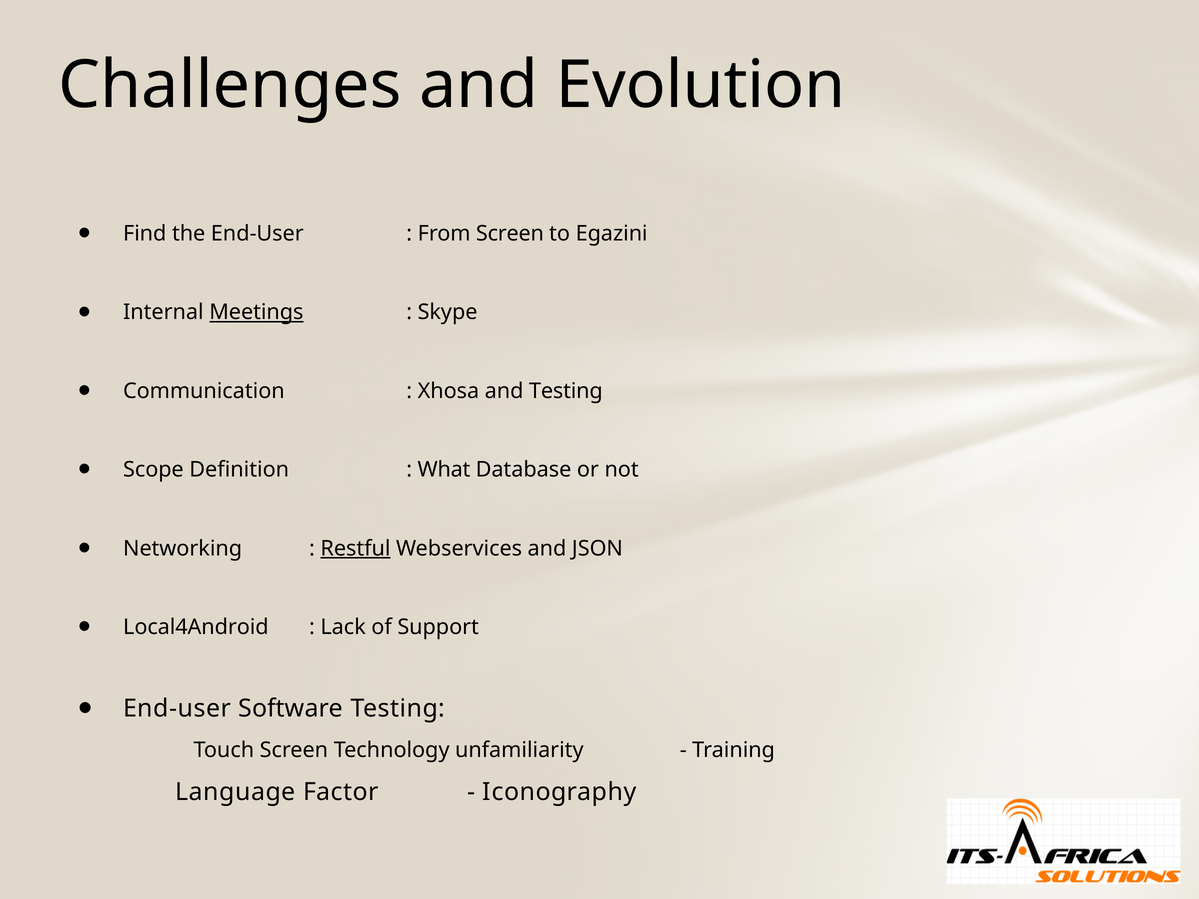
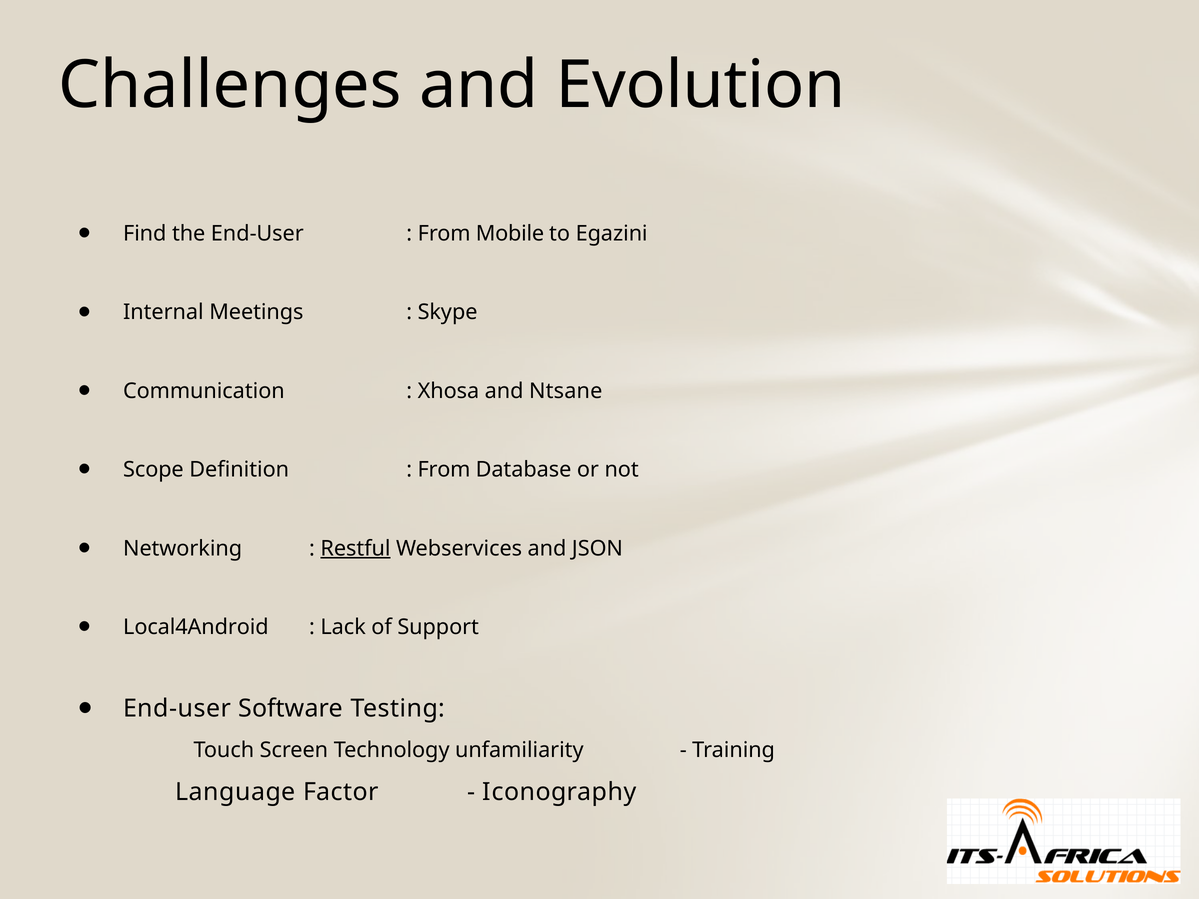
From Screen: Screen -> Mobile (510, 234)
Meetings underline: present -> none (256, 312)
and Testing: Testing -> Ntsane (566, 391)
What: What -> From (444, 470)
